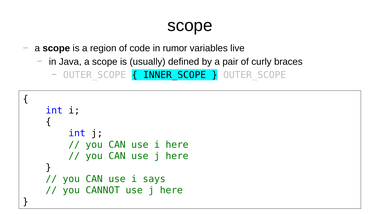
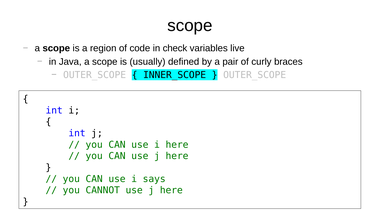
rumor: rumor -> check (175, 48)
